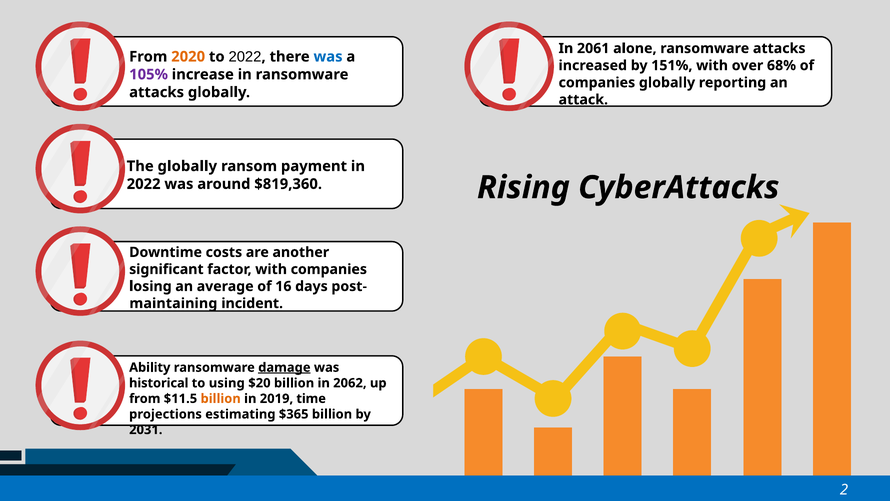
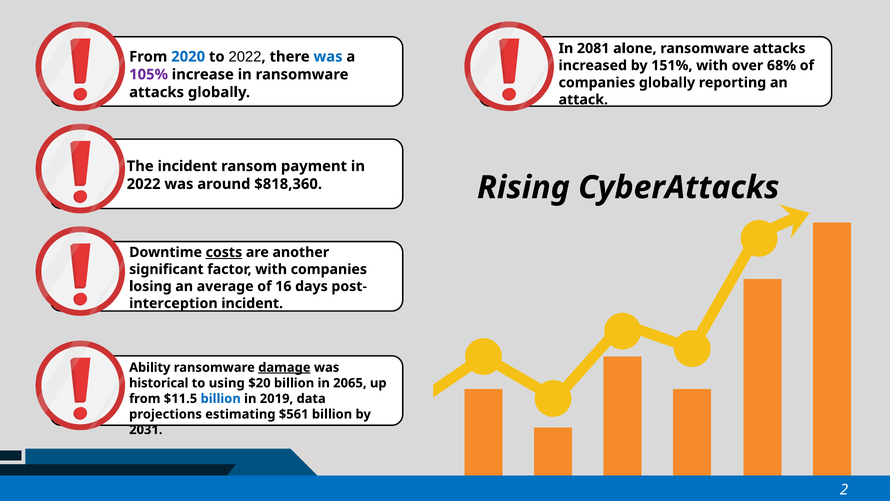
2061: 2061 -> 2081 (593, 48)
2020 colour: orange -> blue (188, 57)
The globally: globally -> incident (187, 166)
$819,360: $819,360 -> $818,360 (288, 184)
costs underline: none -> present (224, 252)
maintaining: maintaining -> interception (173, 303)
2062: 2062 -> 2065 (350, 383)
billion colour: orange -> blue (221, 398)
time: time -> data (311, 398)
$365: $365 -> $561 (294, 414)
